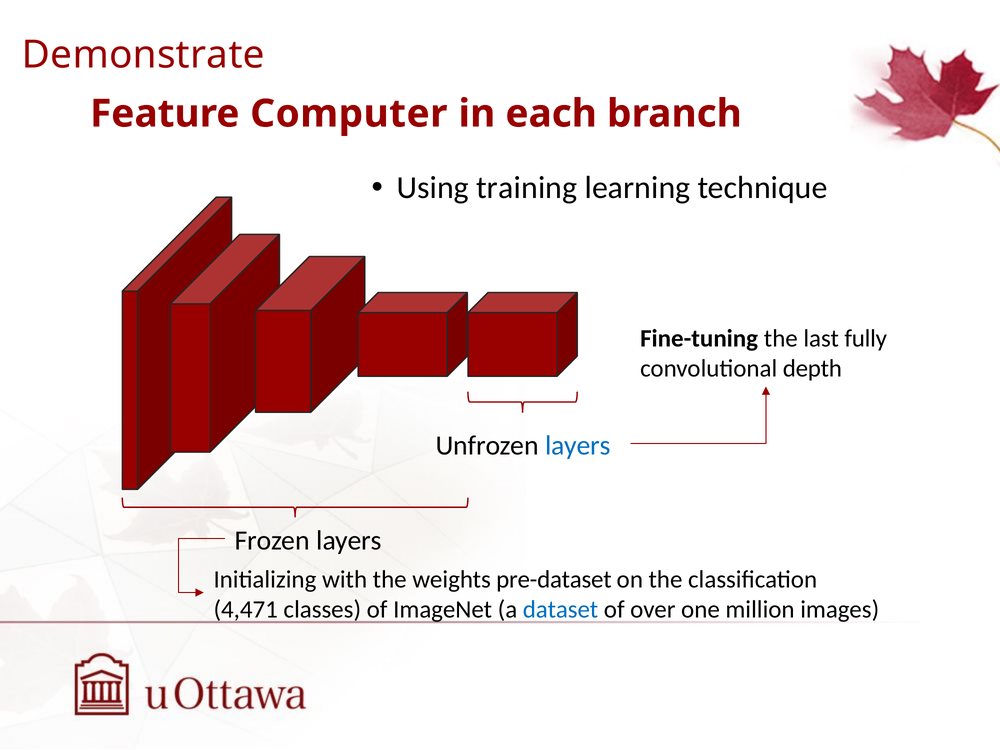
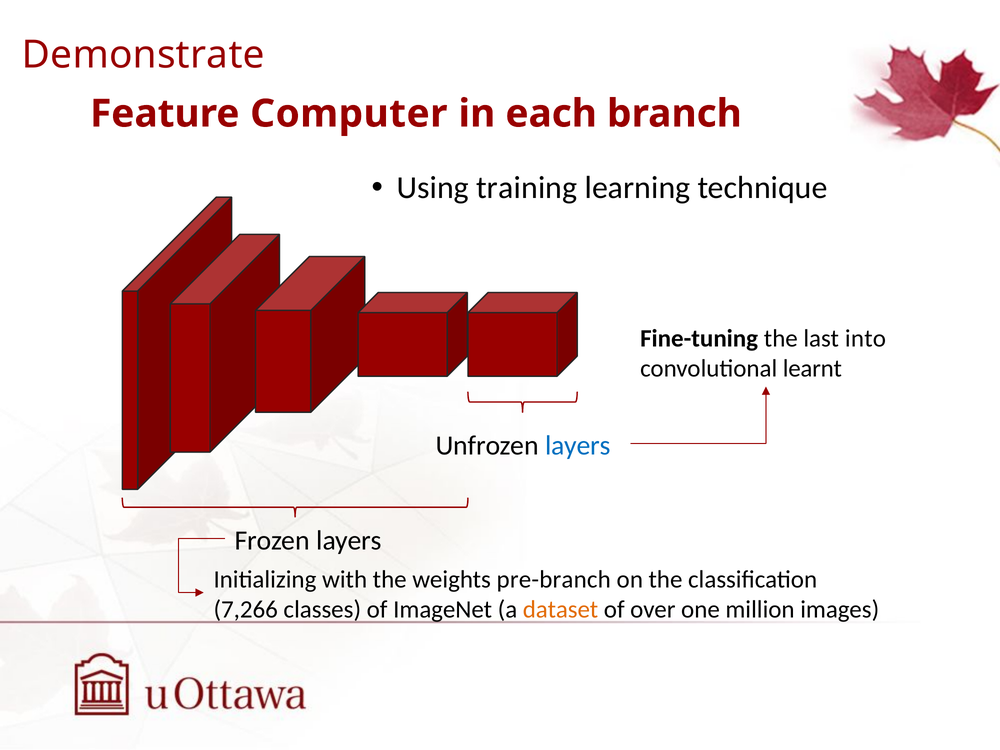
fully: fully -> into (865, 338)
depth: depth -> learnt (812, 368)
pre-dataset: pre-dataset -> pre-branch (554, 579)
4,471: 4,471 -> 7,266 (246, 609)
dataset colour: blue -> orange (560, 609)
